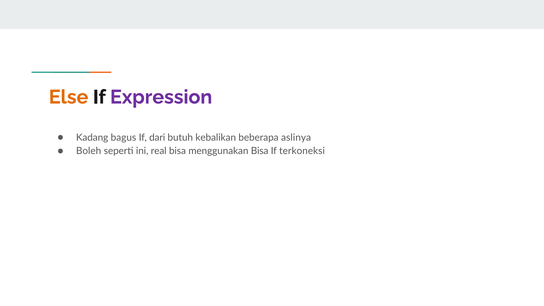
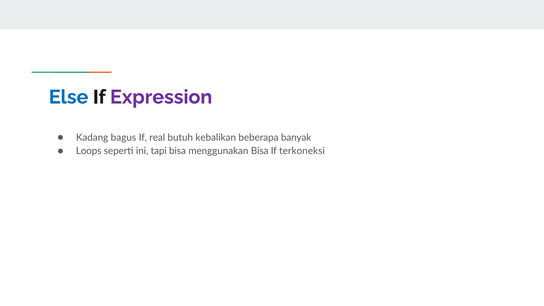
Else colour: orange -> blue (69, 97)
dari: dari -> real (157, 137)
aslinya: aslinya -> banyak (296, 137)
Boleh: Boleh -> Loops (89, 151)
real: real -> tapi (159, 151)
